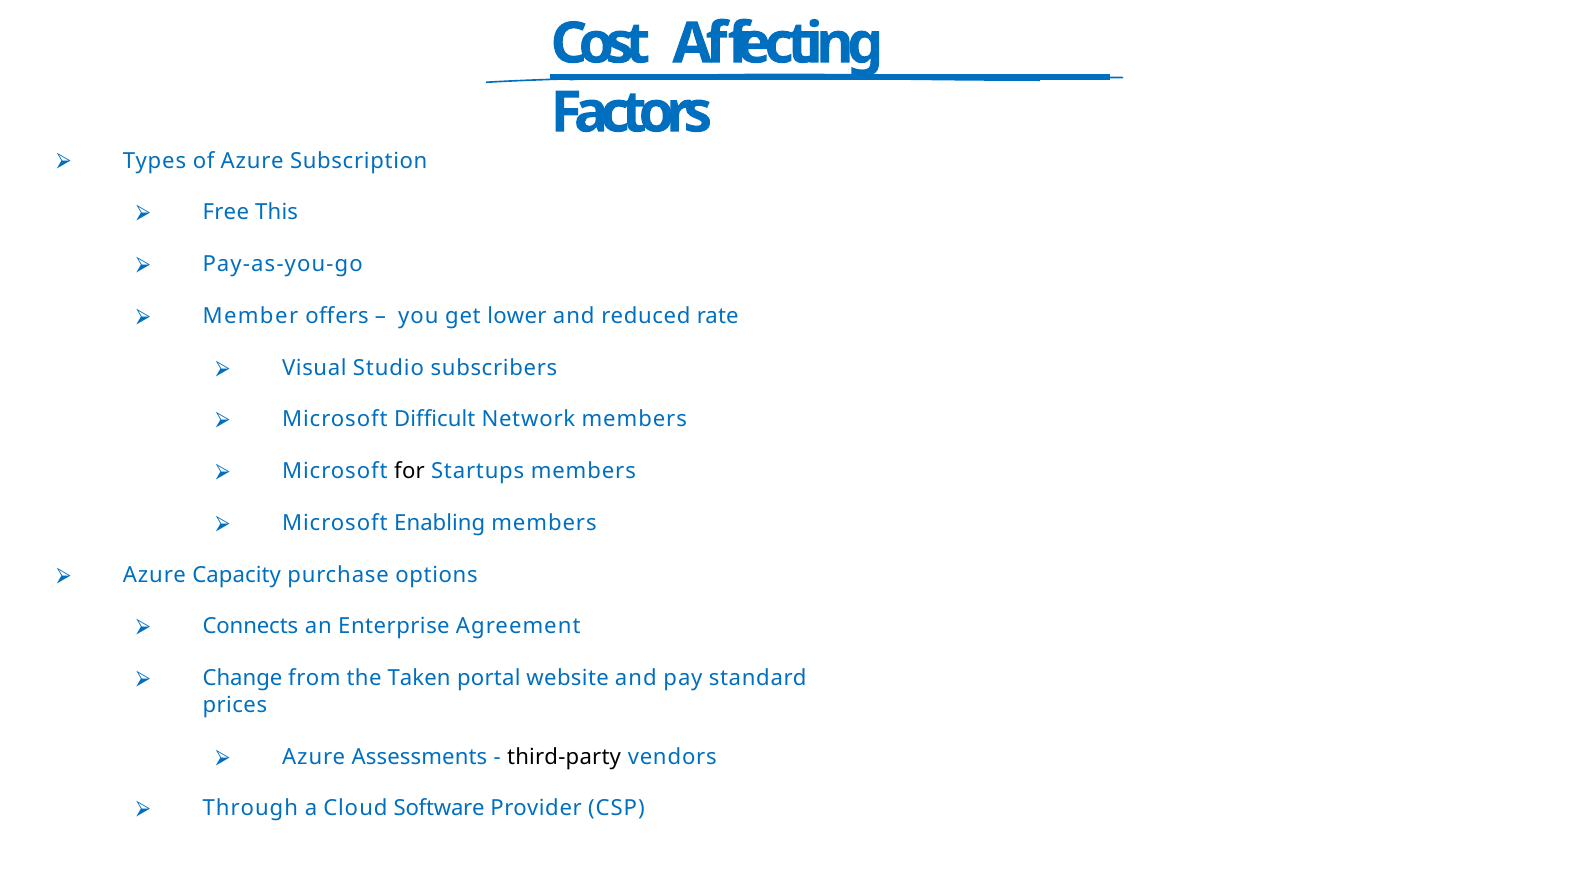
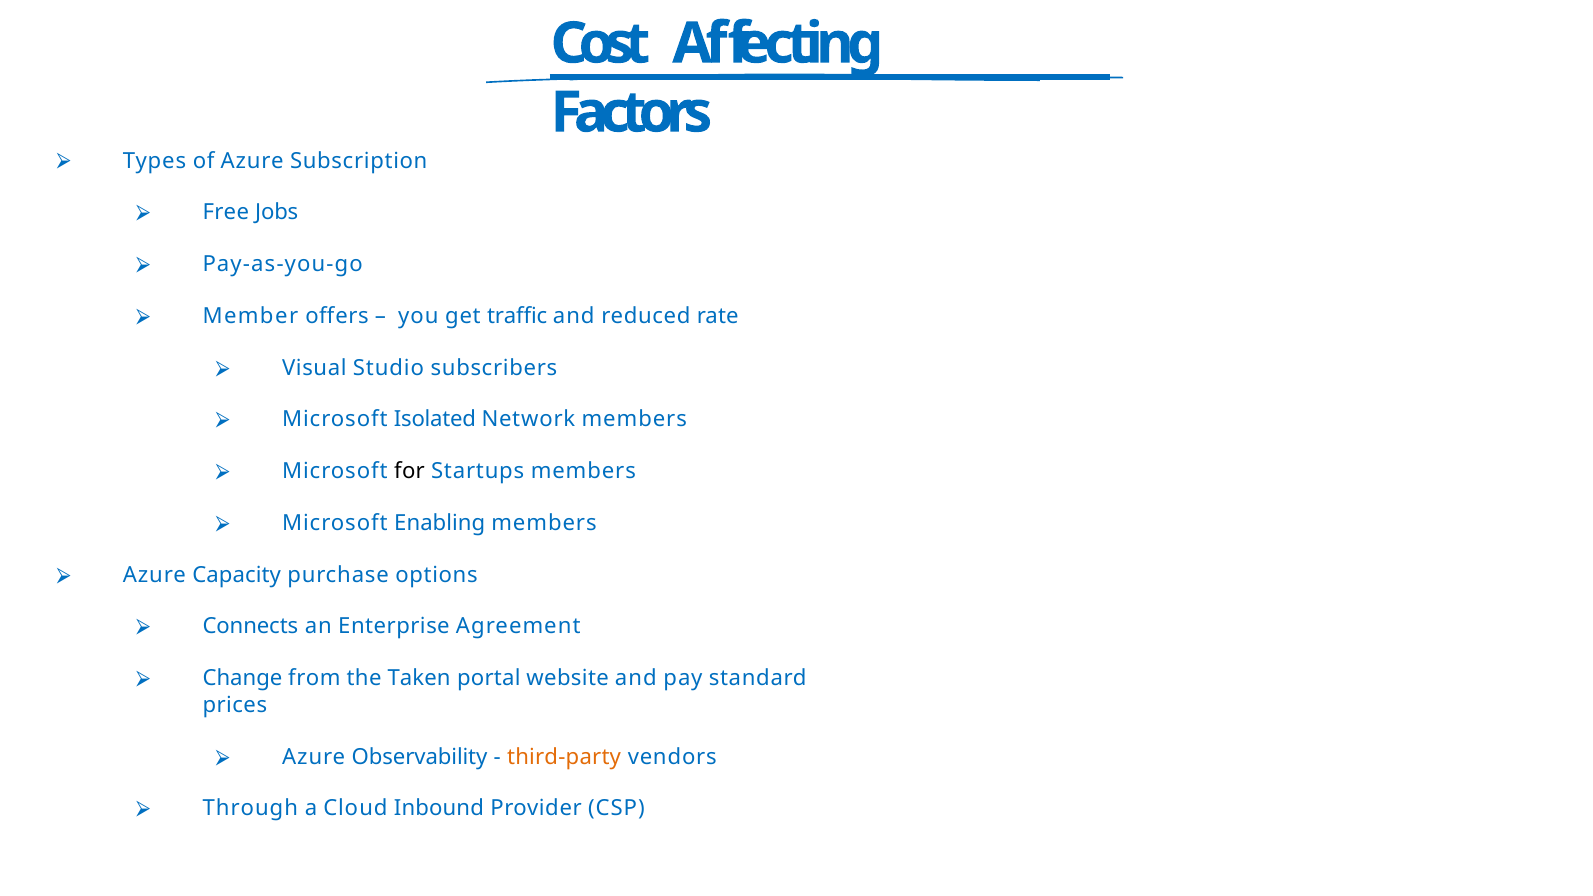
This: This -> Jobs (277, 213)
lower: lower -> traffic (517, 316)
Difficult: Difficult -> Isolated (435, 420)
Assessments: Assessments -> Observability (420, 757)
third-party colour: black -> orange (564, 757)
Software: Software -> Inbound (439, 809)
